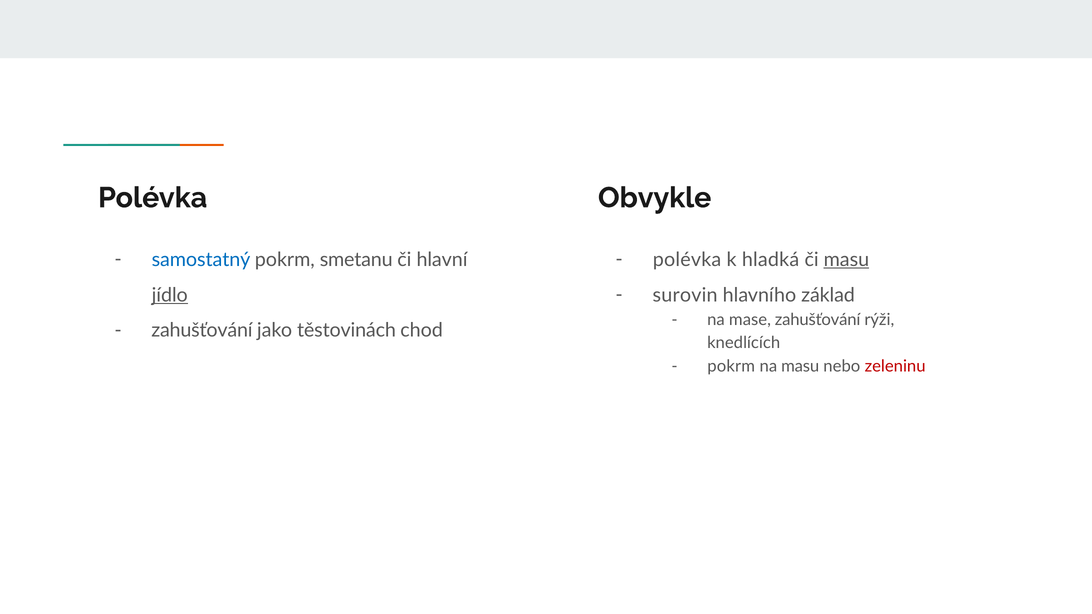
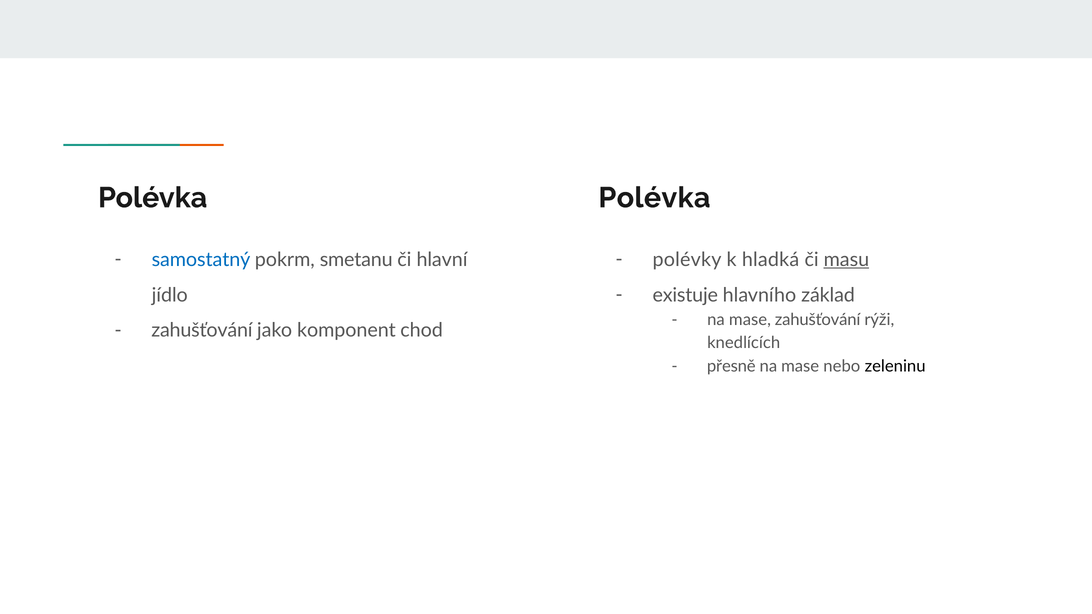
Obvykle: Obvykle -> Polévka (654, 198)
polévka: polévka -> polévky (687, 260)
surovin: surovin -> existuje (685, 295)
jídlo underline: present -> none (170, 295)
těstovinách: těstovinách -> komponent (346, 331)
pokrm: pokrm -> přesně (731, 366)
masu: masu -> mase (800, 366)
zeleninu colour: red -> black (895, 366)
